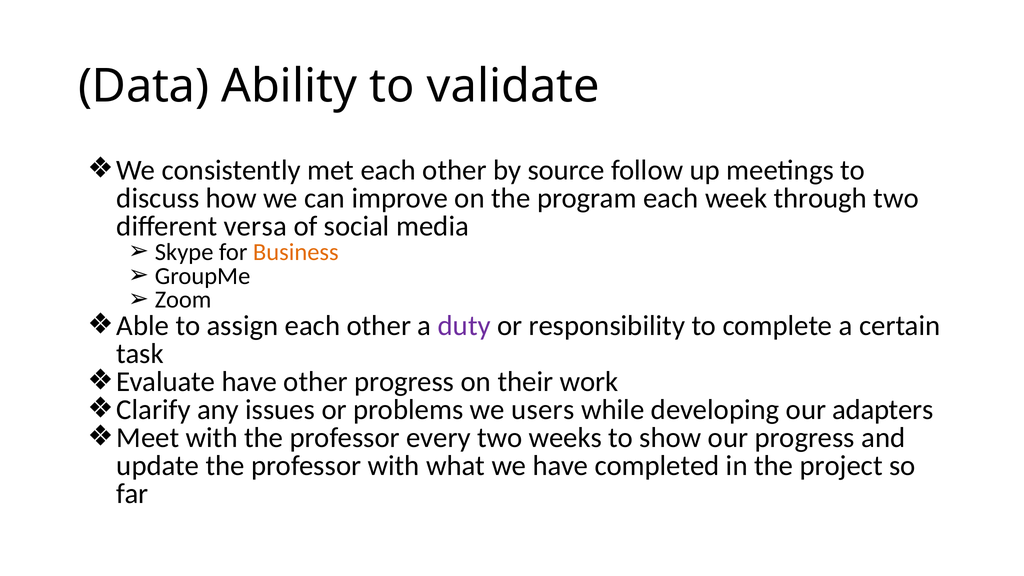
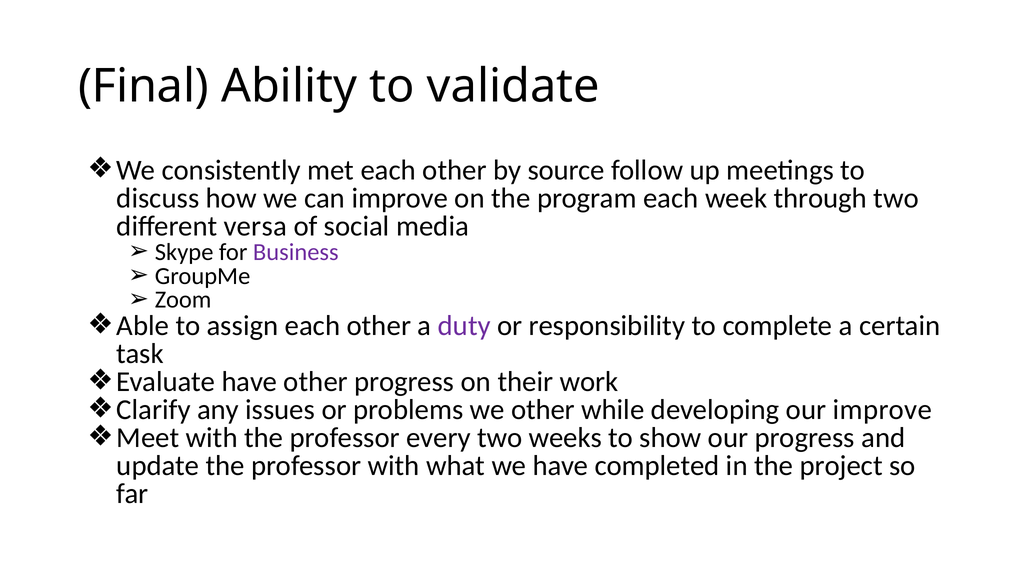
Data: Data -> Final (144, 86)
Business colour: orange -> purple (296, 252)
we users: users -> other (543, 410)
our adapters: adapters -> improve (882, 410)
